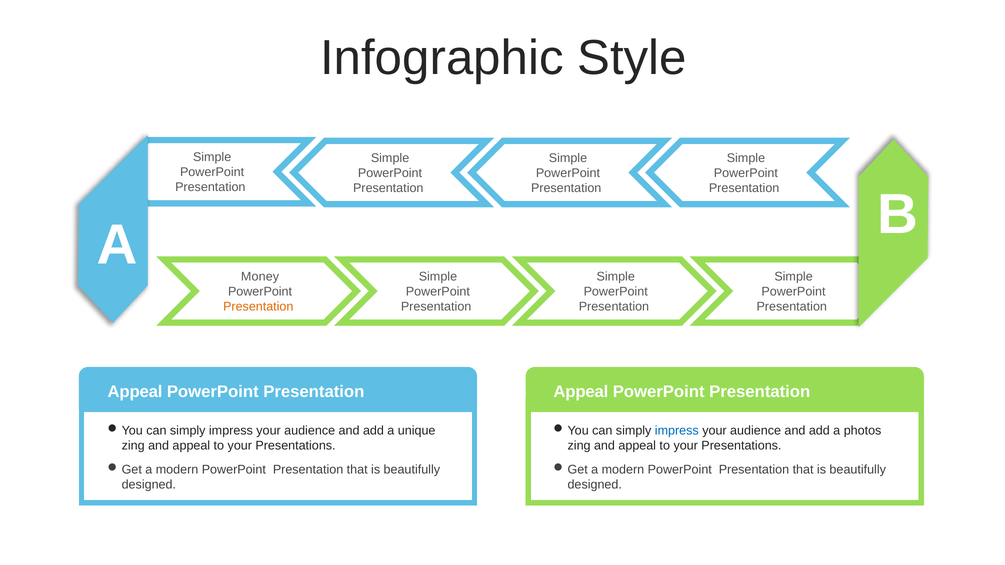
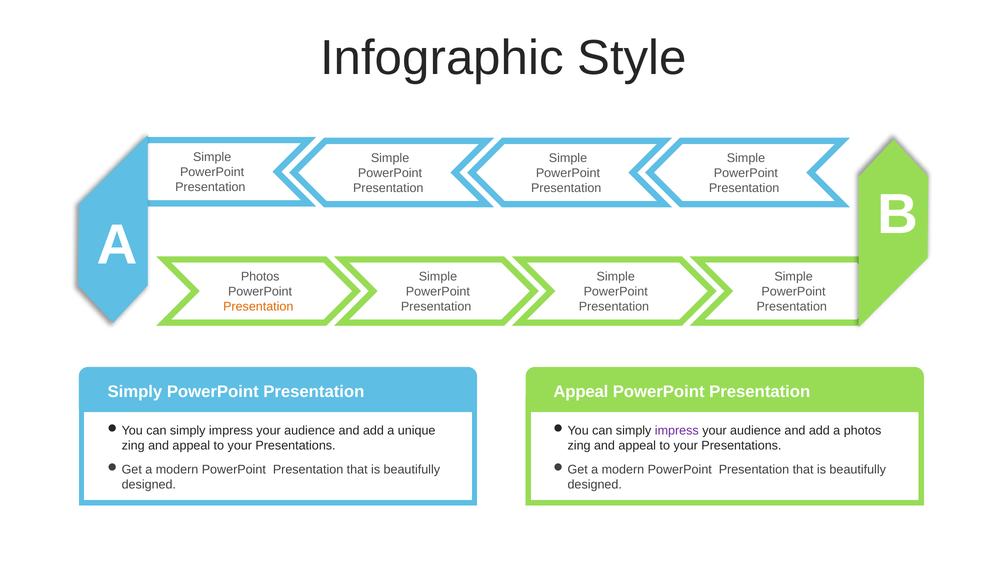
Money: Money -> Photos (260, 277)
Appeal: Appeal -> Simply (135, 392)
impress colour: blue -> purple (677, 431)
